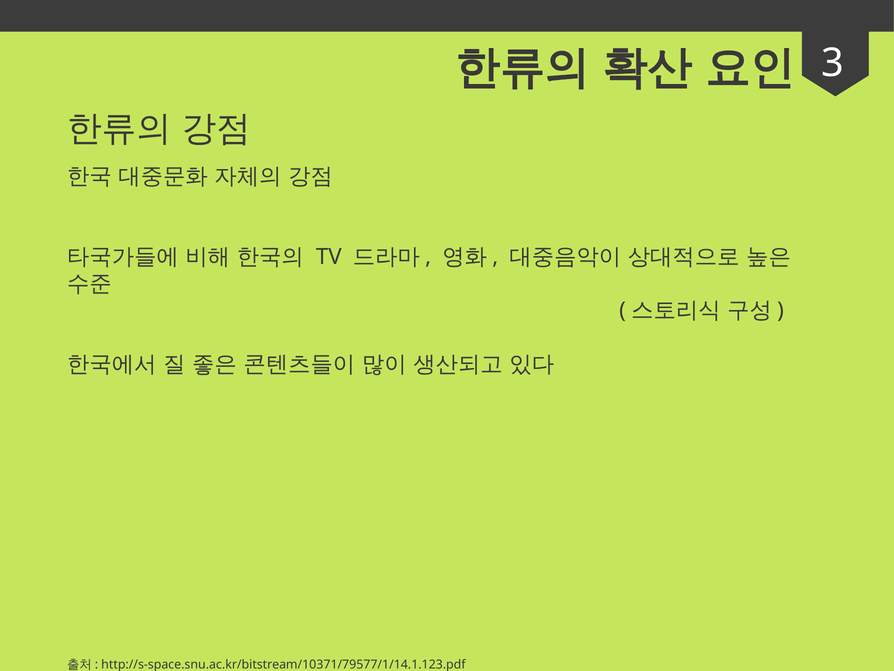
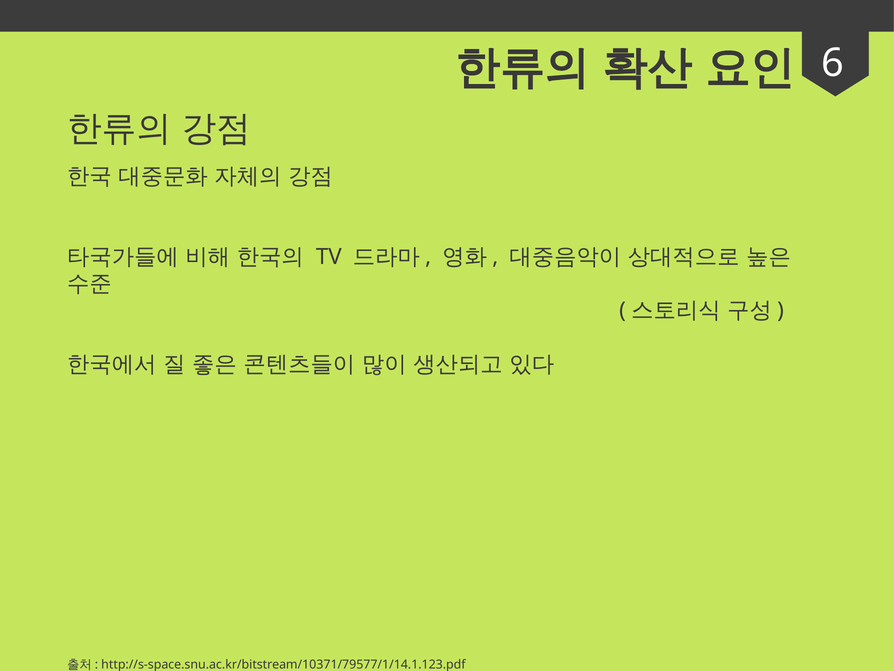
3: 3 -> 6 (833, 63)
